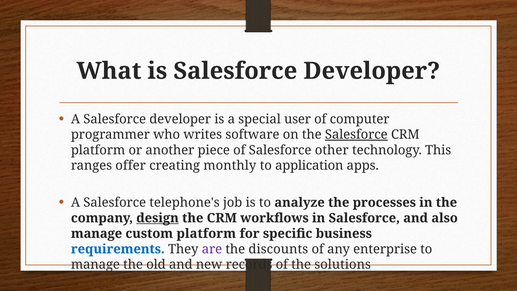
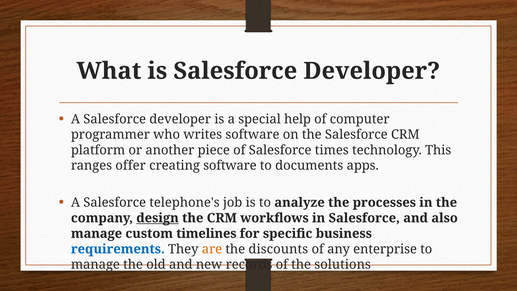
user: user -> help (298, 119)
Salesforce underline: present -> none (356, 135)
other: other -> times (332, 150)
creating monthly: monthly -> software (230, 166)
application: application -> documents (309, 166)
custom platform: platform -> timelines (206, 233)
are colour: purple -> orange (212, 249)
